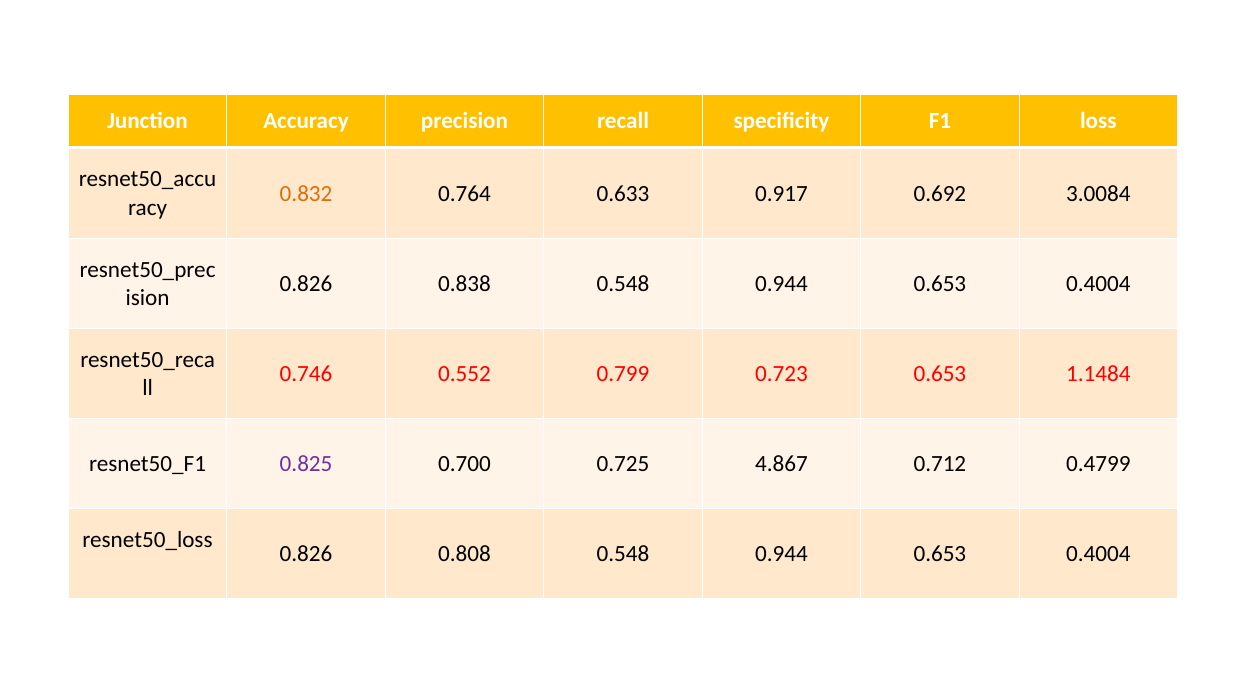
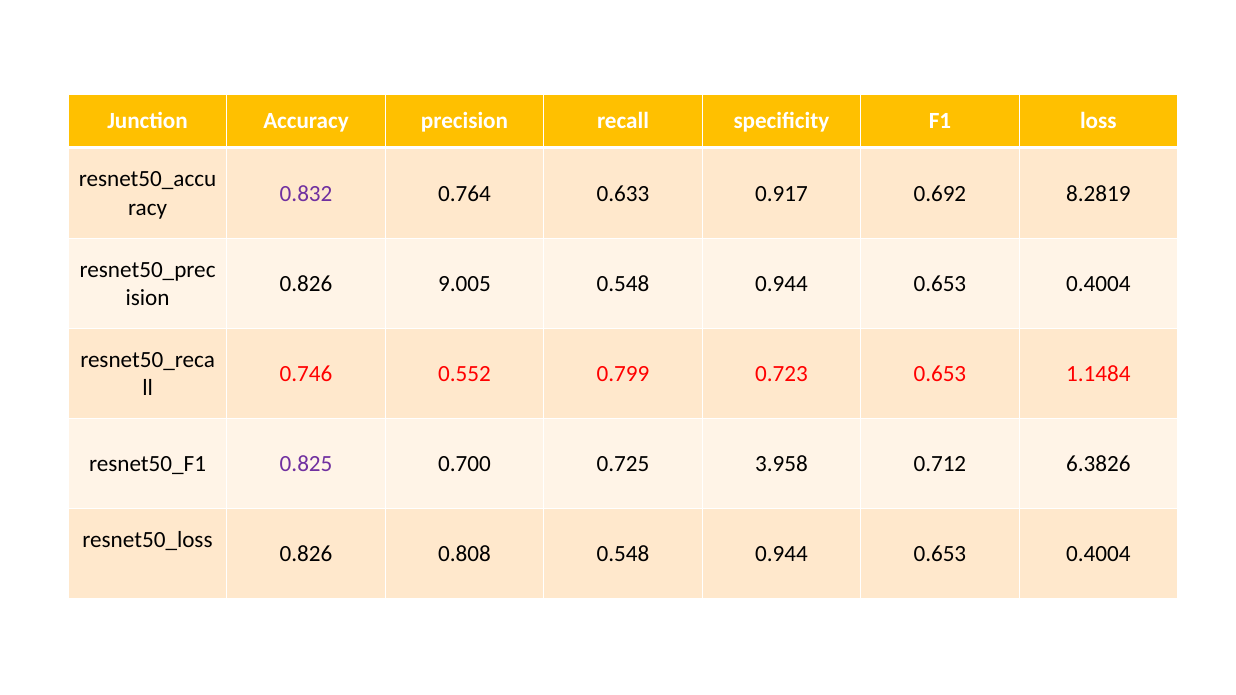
0.832 colour: orange -> purple (306, 193)
3.0084: 3.0084 -> 8.2819 (1098, 193)
0.838: 0.838 -> 9.005 (465, 284)
4.867: 4.867 -> 3.958 (781, 464)
0.4799: 0.4799 -> 6.3826 (1098, 464)
